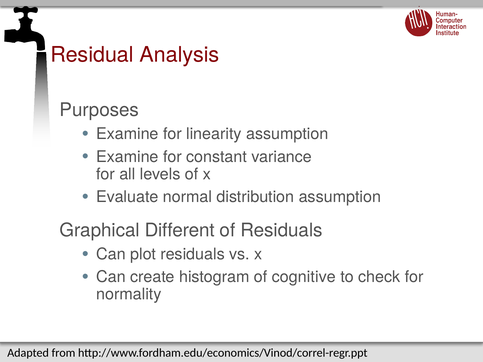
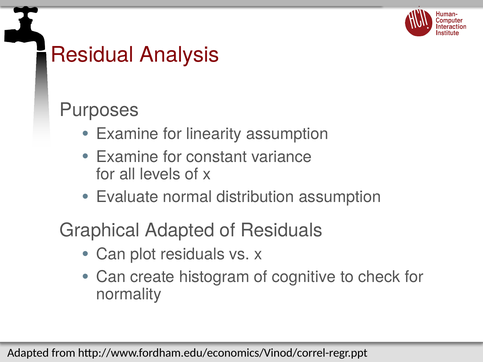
Graphical Different: Different -> Adapted (180, 230)
